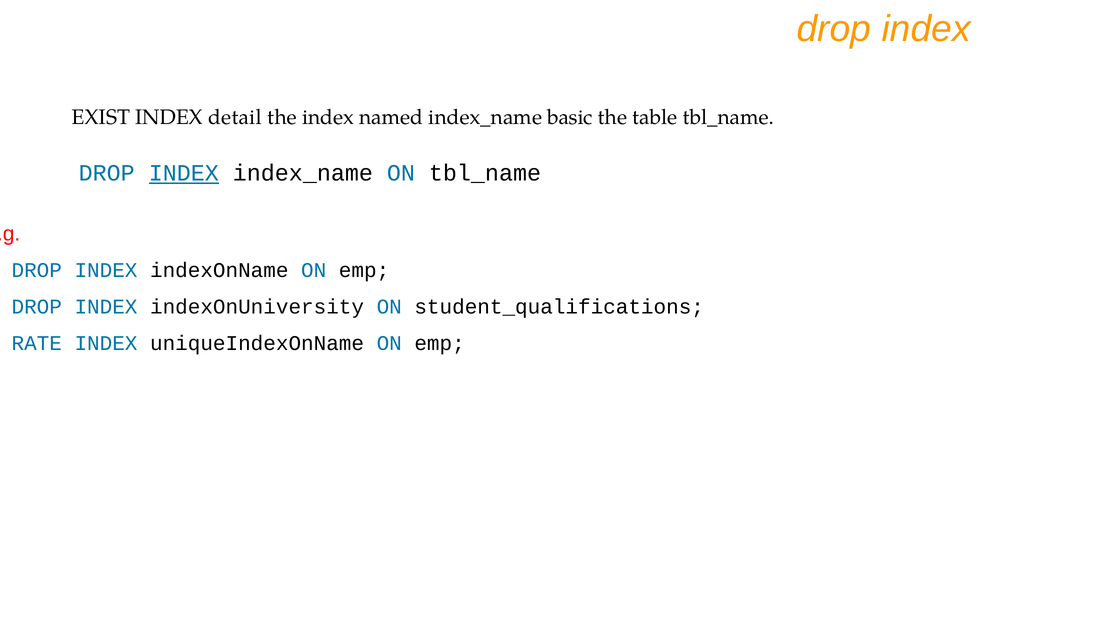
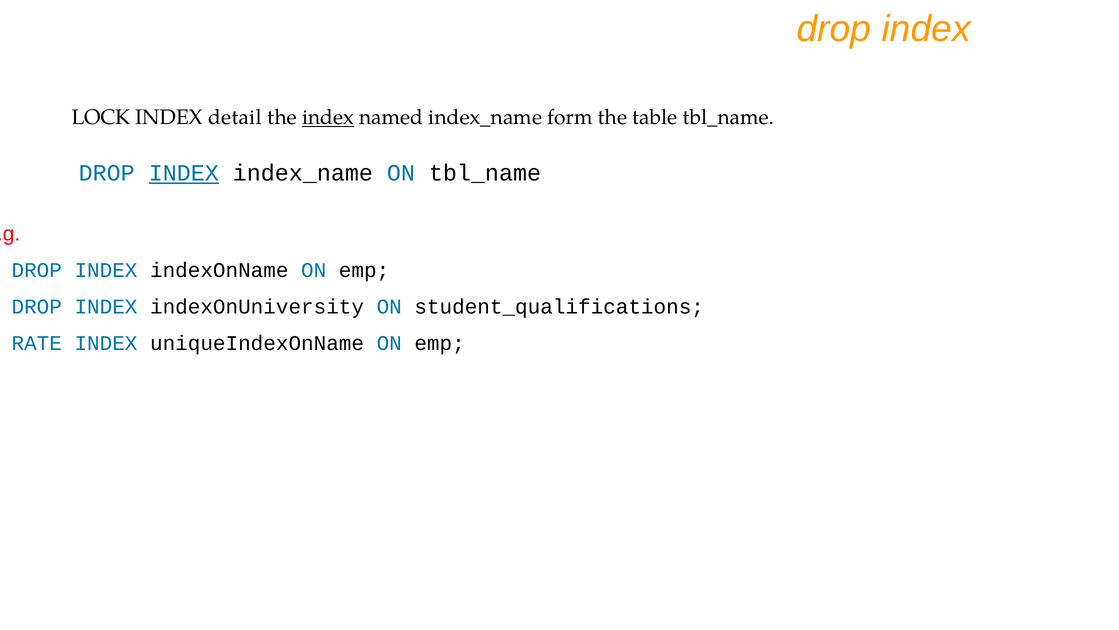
EXIST: EXIST -> LOCK (101, 117)
index underline: none -> present (328, 117)
basic: basic -> form (570, 117)
